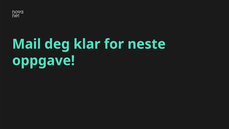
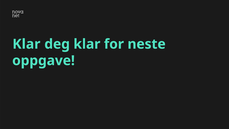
Mail: Mail -> Klar (26, 44)
